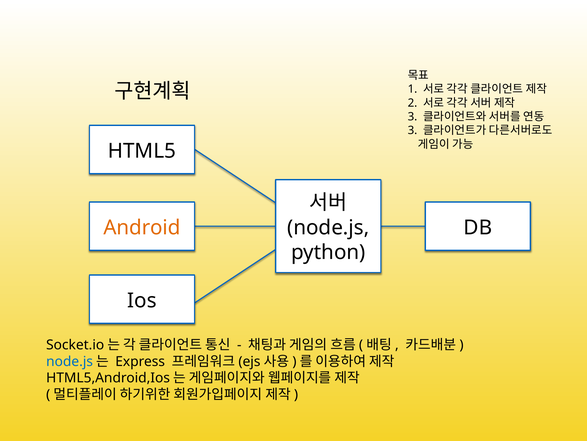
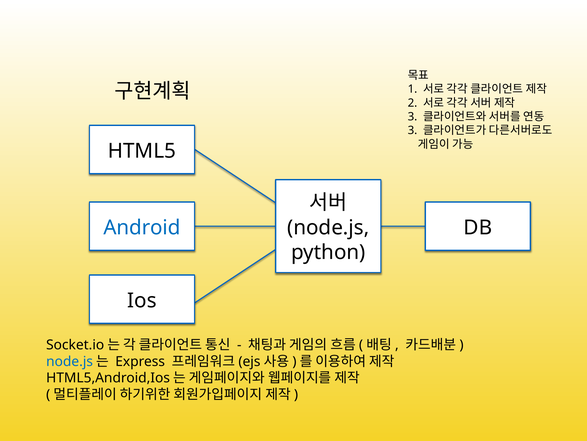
Android colour: orange -> blue (142, 227)
